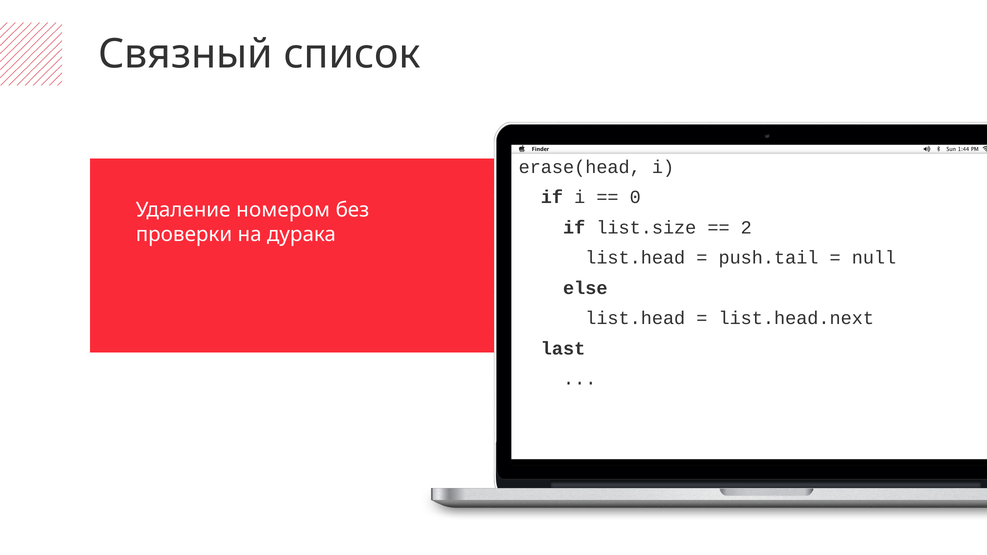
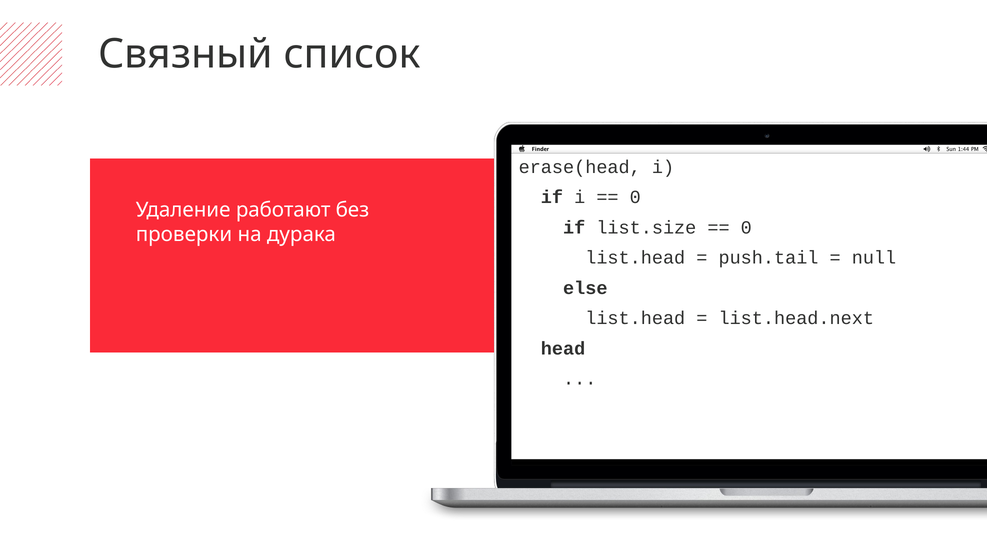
номером: номером -> работают (283, 210)
2: 2 -> 0 (746, 228)
last: last -> head (563, 349)
